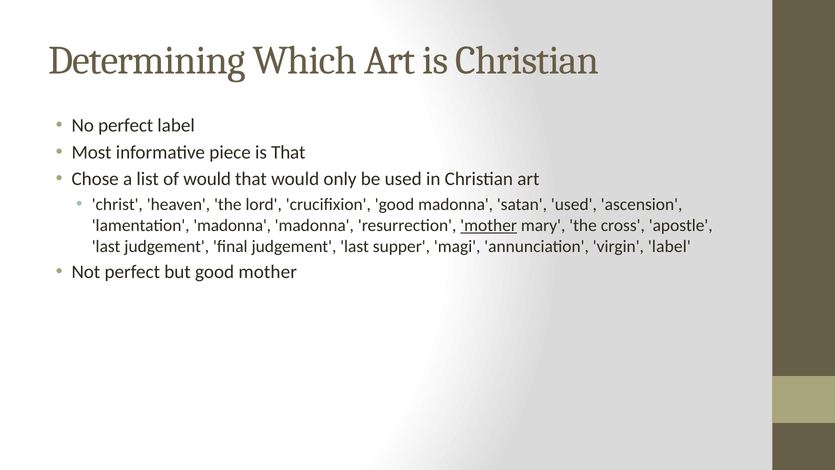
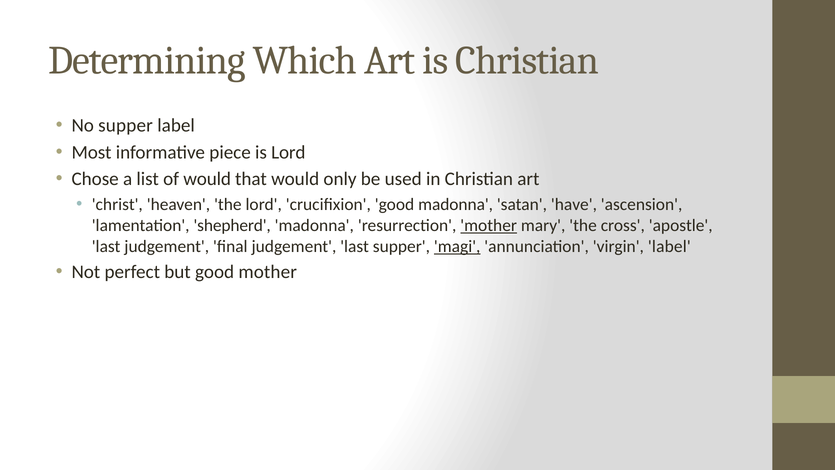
No perfect: perfect -> supper (126, 126)
is That: That -> Lord (288, 152)
satan used: used -> have (574, 204)
lamentation madonna: madonna -> shepherd (232, 225)
magi underline: none -> present (457, 246)
